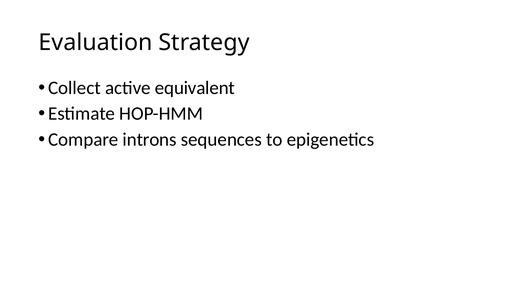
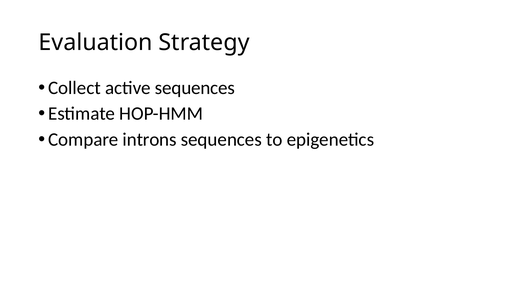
active equivalent: equivalent -> sequences (195, 88)
